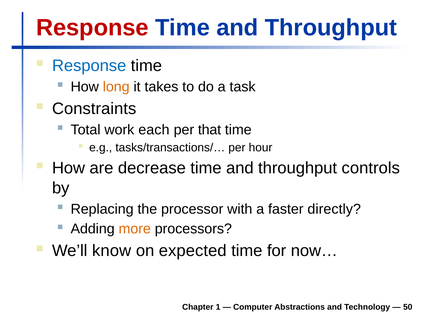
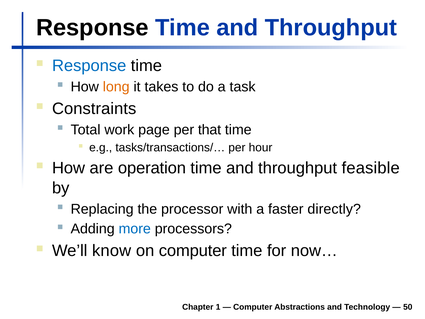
Response colour: red -> black (92, 28)
each: each -> page (154, 130)
decrease: decrease -> operation (152, 168)
controls: controls -> feasible (371, 168)
more colour: orange -> blue (135, 229)
on expected: expected -> computer (193, 251)
